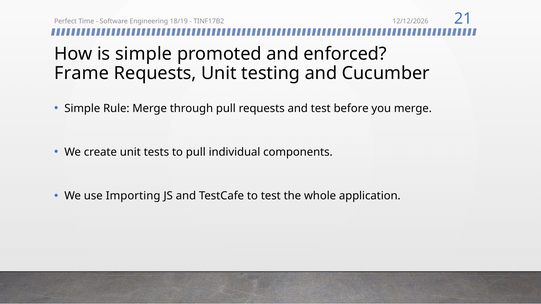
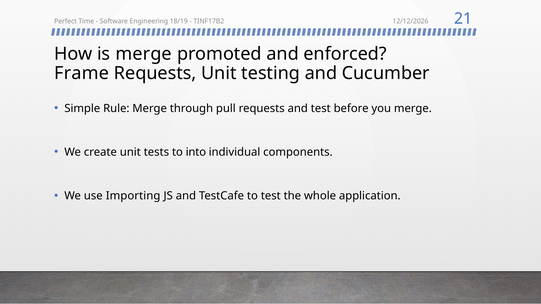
is simple: simple -> merge (144, 54)
to pull: pull -> into (196, 152)
